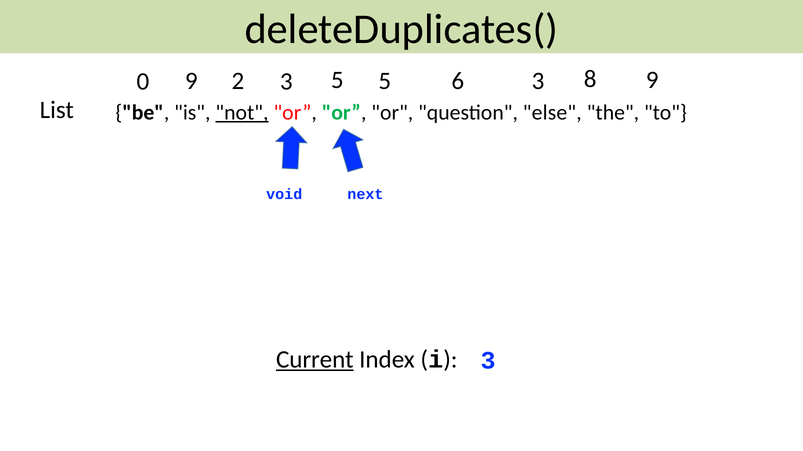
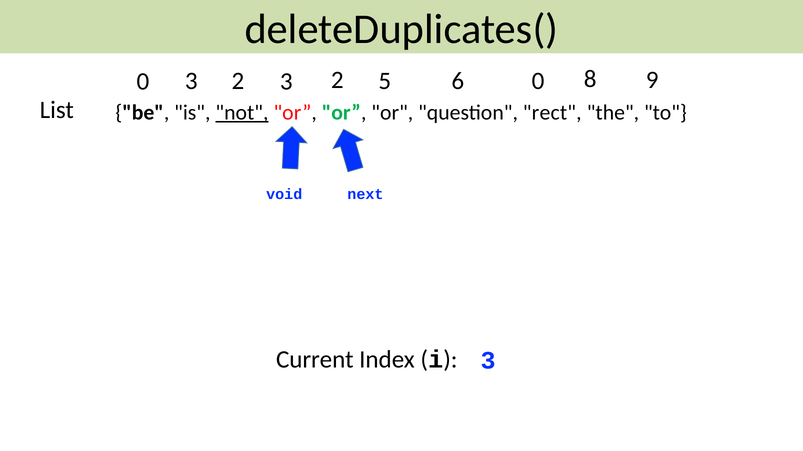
0 9: 9 -> 3 (191, 81)
2 3 5: 5 -> 2 (337, 80)
6 3: 3 -> 0 (538, 81)
else: else -> rect (552, 113)
Current underline: present -> none (315, 360)
